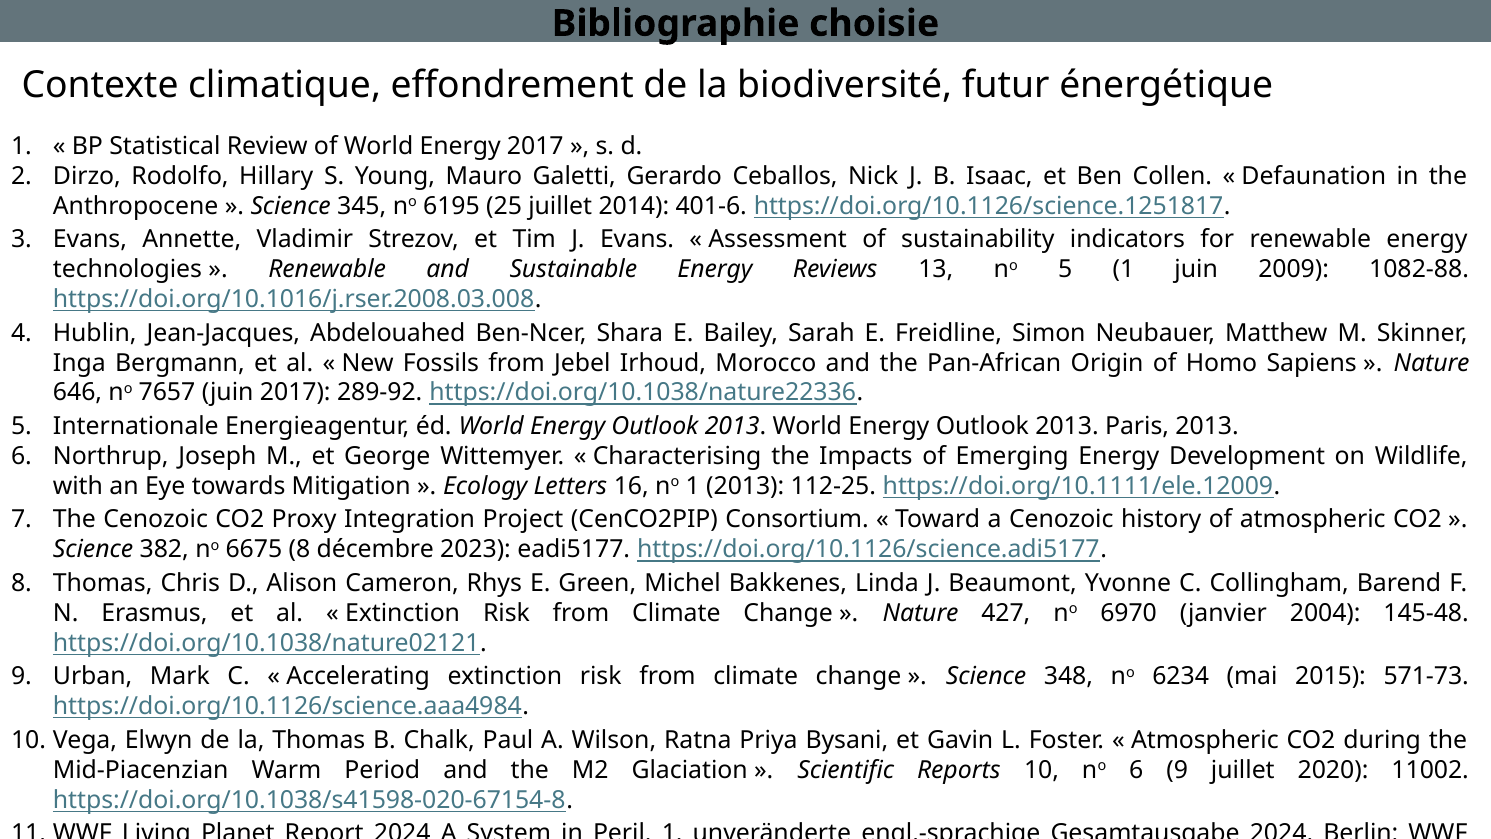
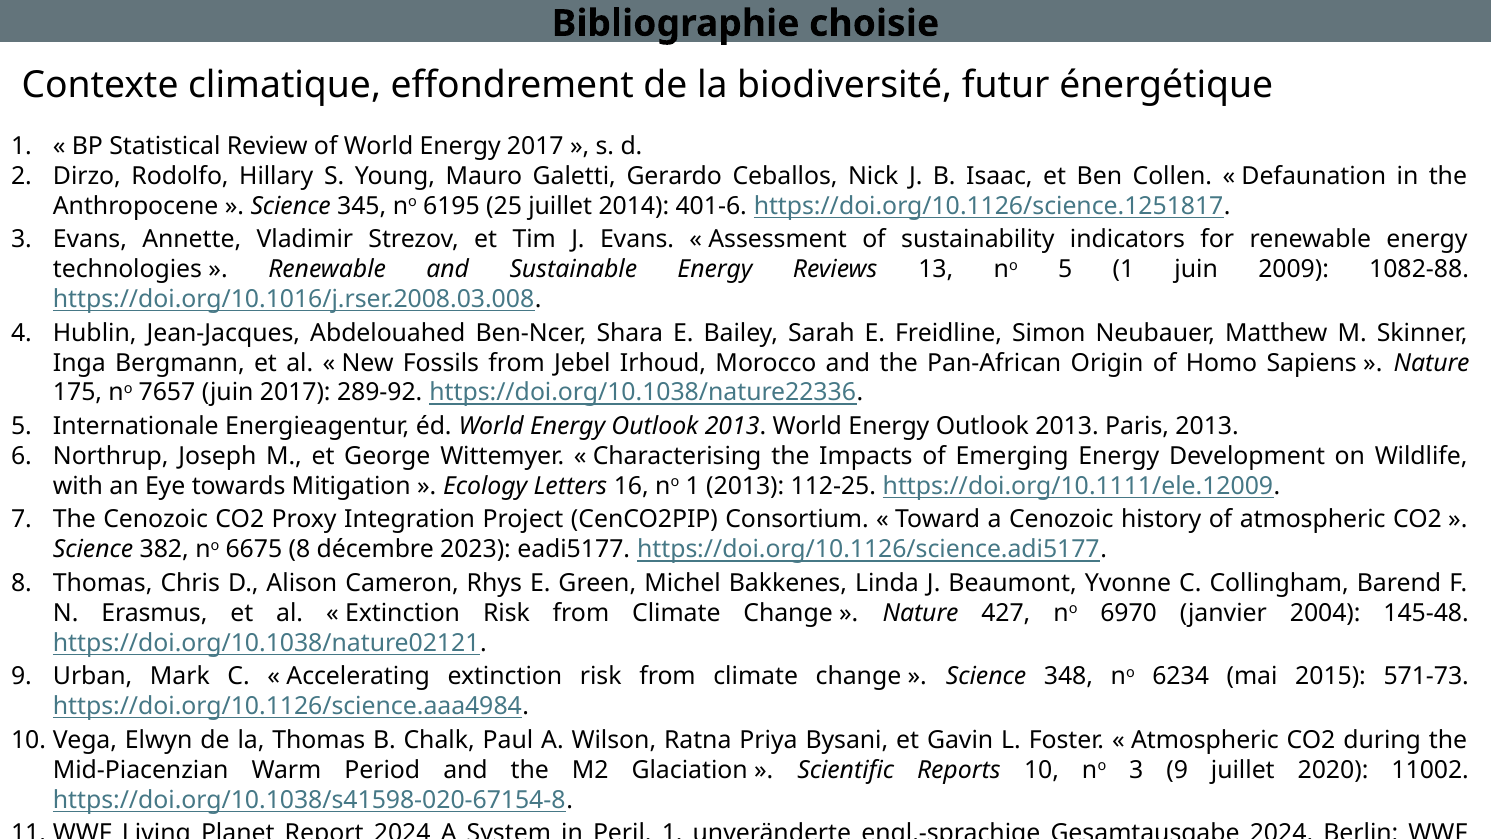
646: 646 -> 175 (78, 393)
no 6: 6 -> 3 (1136, 770)
